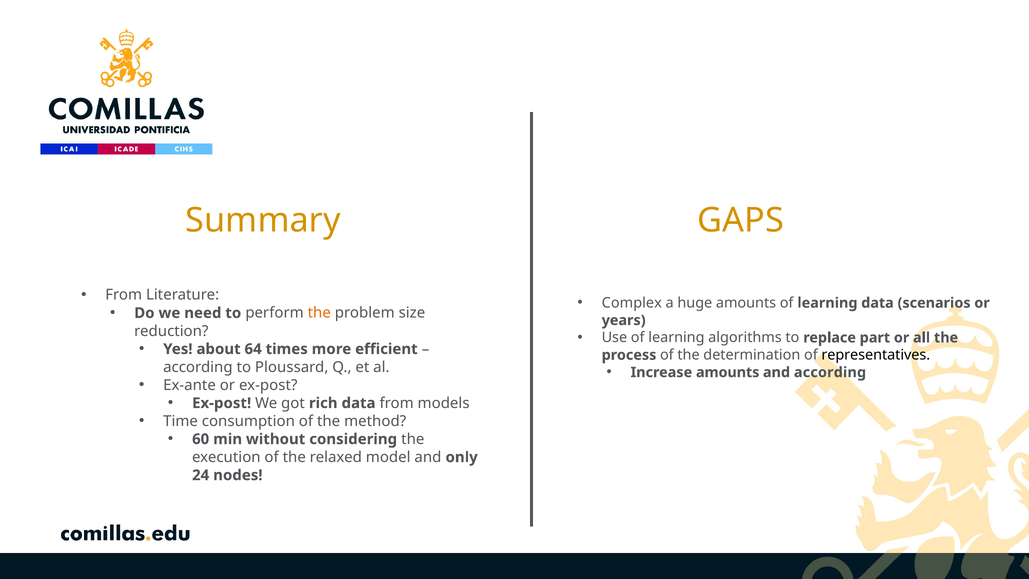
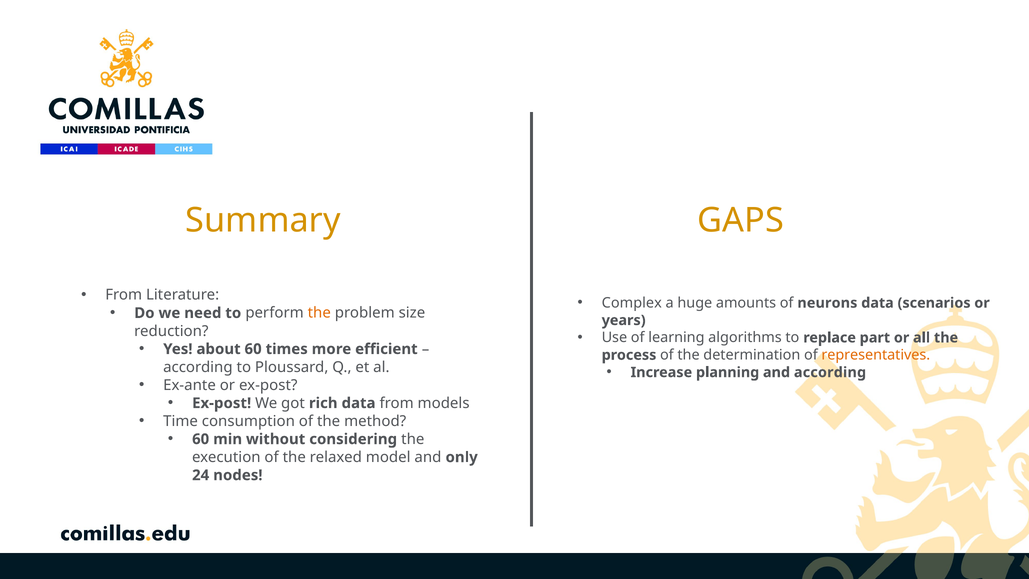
amounts of learning: learning -> neurons (827, 303)
about 64: 64 -> 60 (253, 349)
representatives colour: black -> orange (876, 355)
Increase amounts: amounts -> planning (728, 372)
